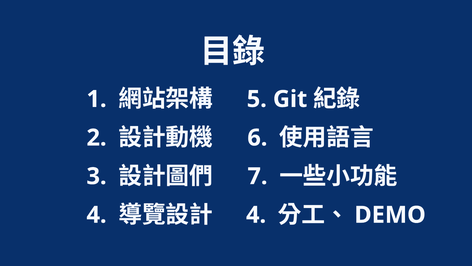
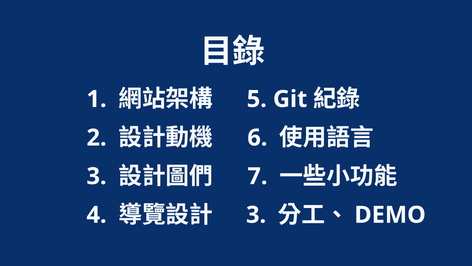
4: 4 -> 3 (256, 215)
